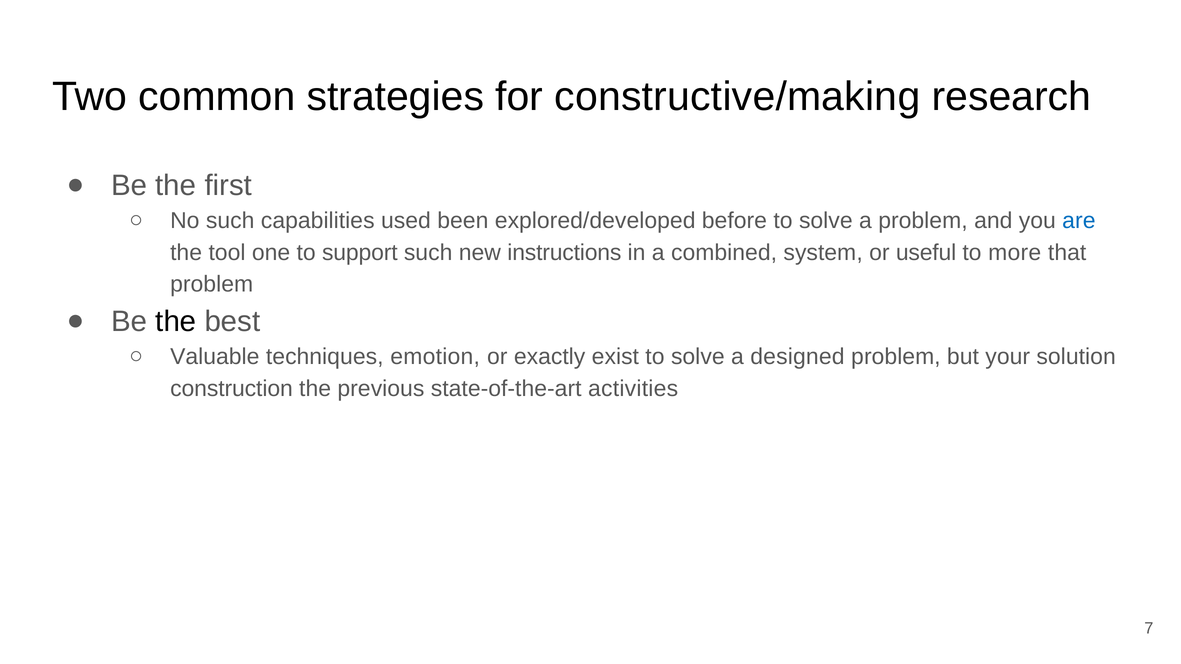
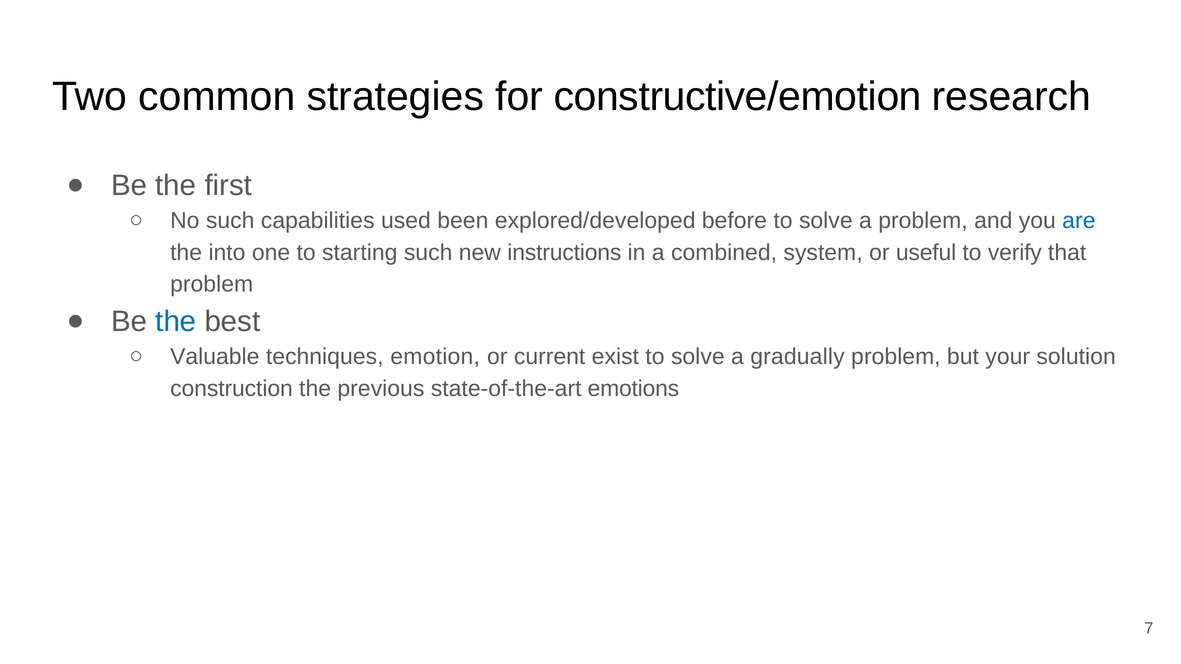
constructive/making: constructive/making -> constructive/emotion (738, 97)
tool: tool -> into (227, 253)
support: support -> starting (360, 253)
more: more -> verify (1015, 253)
the colour: black -> blue (176, 322)
exactly: exactly -> current (550, 357)
designed: designed -> gradually (797, 357)
activities: activities -> emotions (633, 389)
